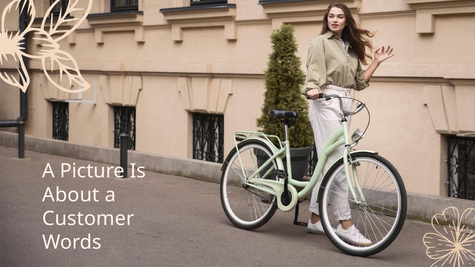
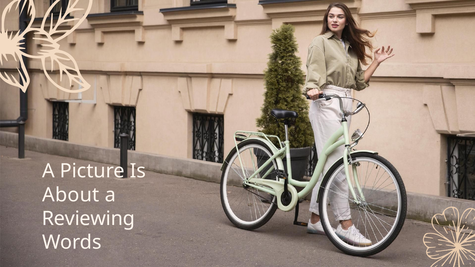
Customer: Customer -> Reviewing (88, 219)
